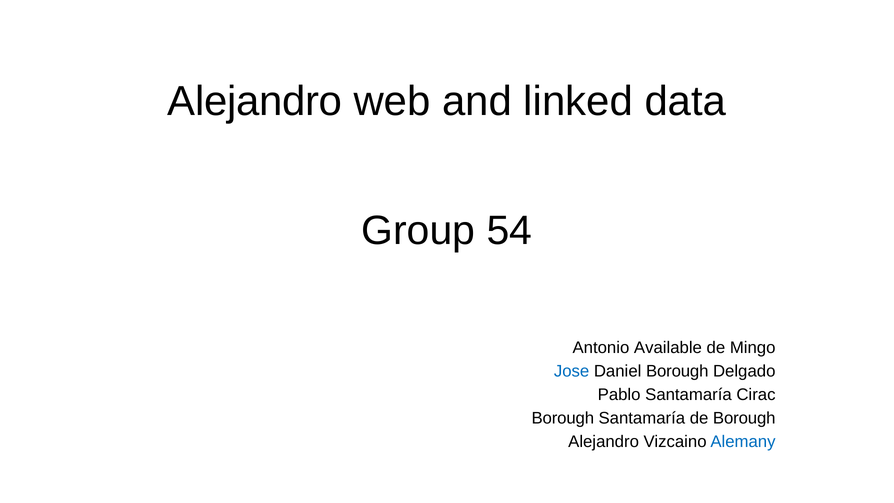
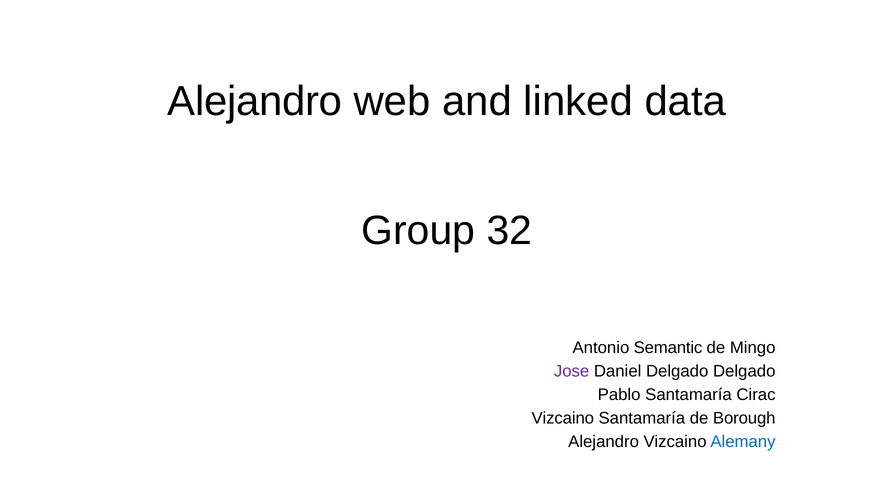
54: 54 -> 32 (509, 231)
Available: Available -> Semantic (668, 348)
Jose colour: blue -> purple (572, 371)
Daniel Borough: Borough -> Delgado (677, 371)
Borough: Borough -> Vizcaino (563, 418)
